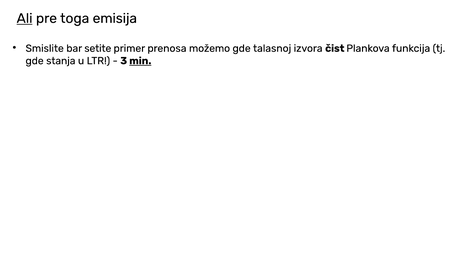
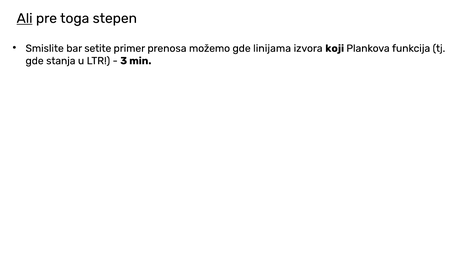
emisija: emisija -> stepen (115, 18)
talasnoj: talasnoj -> linijama (272, 48)
čist: čist -> koji (335, 48)
min underline: present -> none (140, 61)
